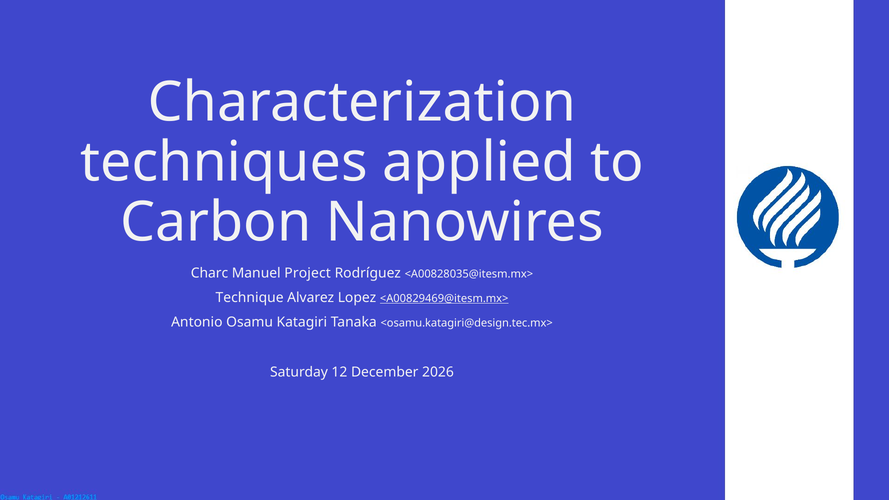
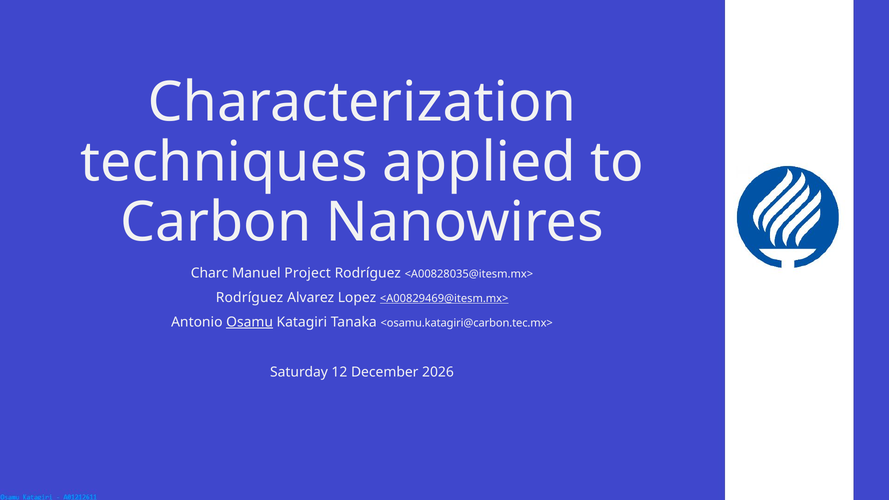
Technique: Technique -> Rodríguez (250, 298)
Osamu underline: none -> present (250, 322)
<osamu.katagiri@design.tec.mx>: <osamu.katagiri@design.tec.mx> -> <osamu.katagiri@carbon.tec.mx> (467, 323)
